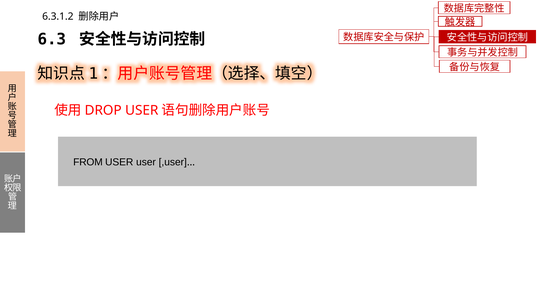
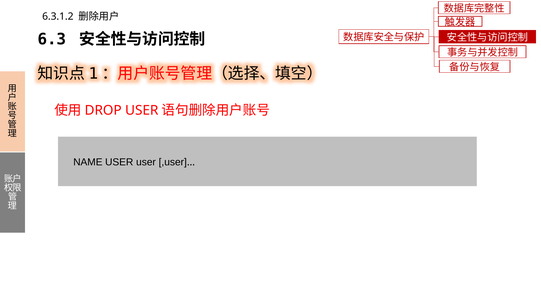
FROM: FROM -> NAME (88, 162)
